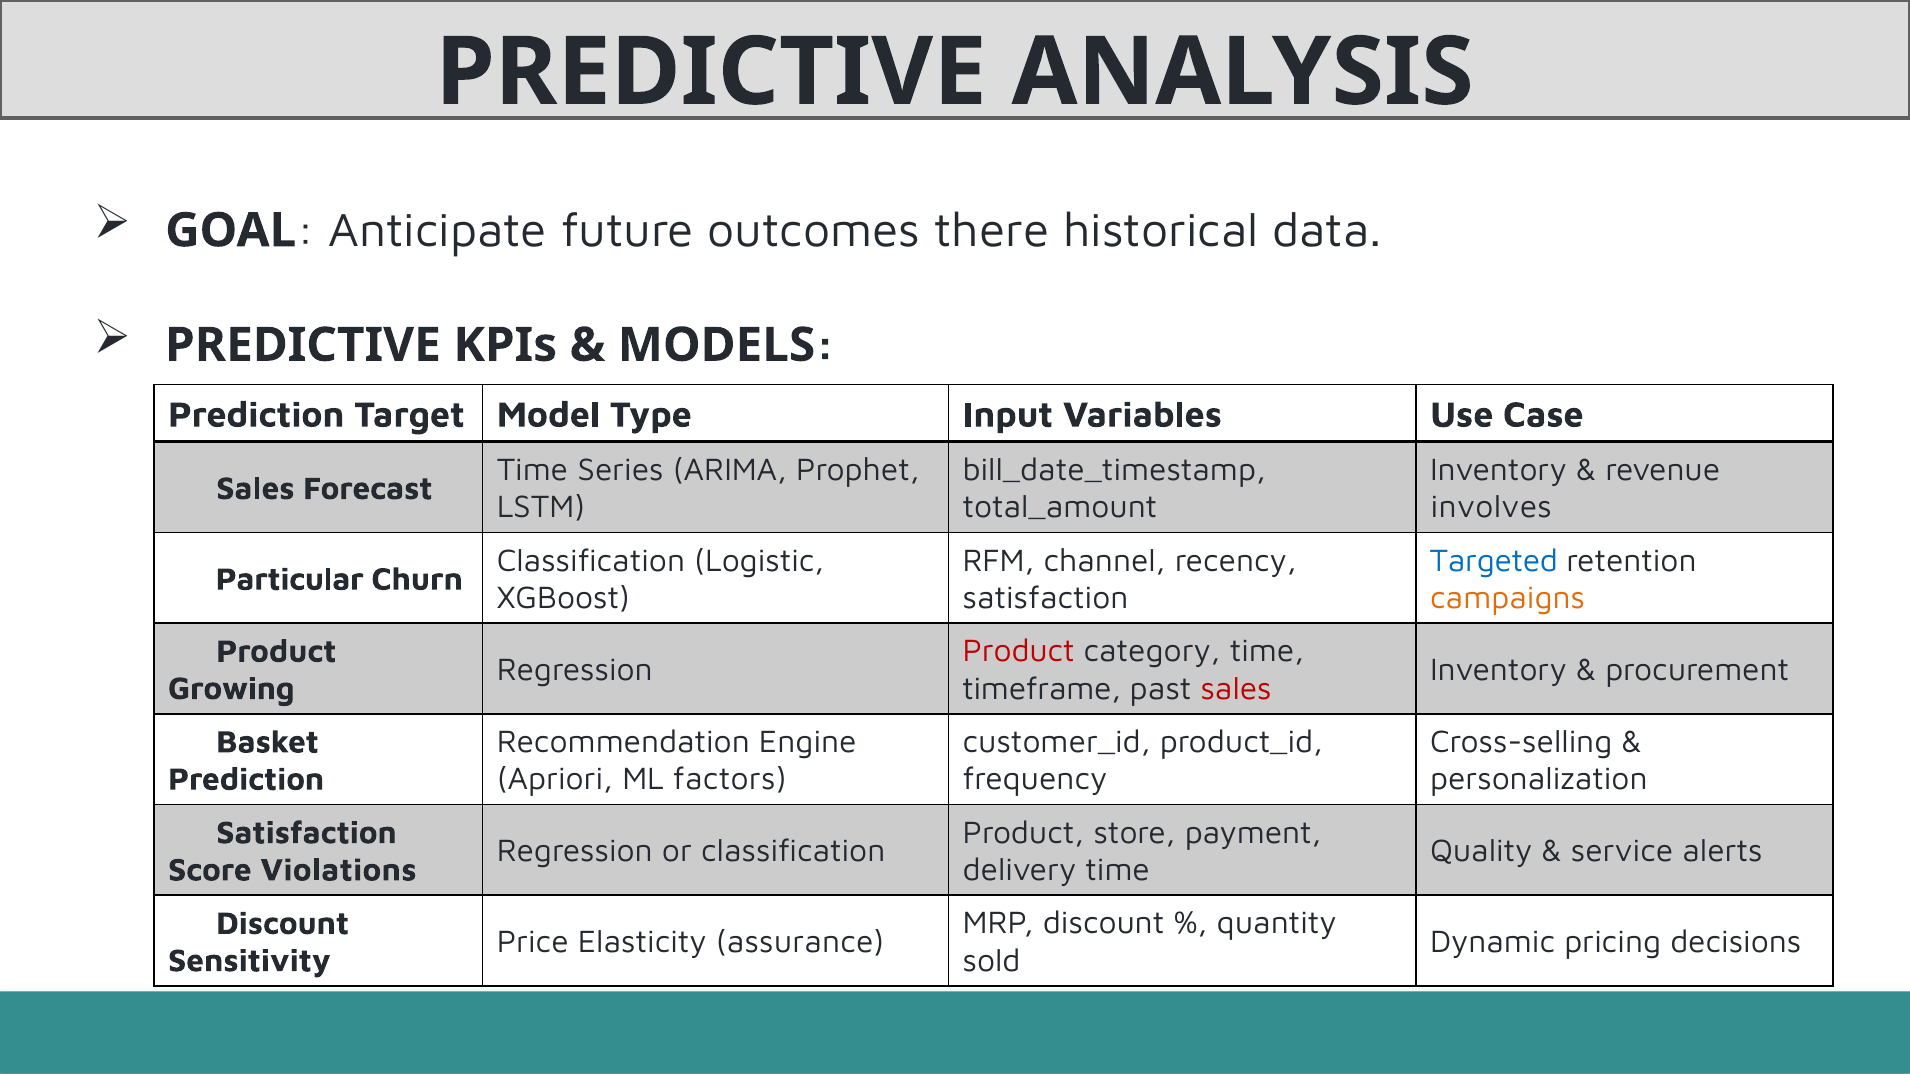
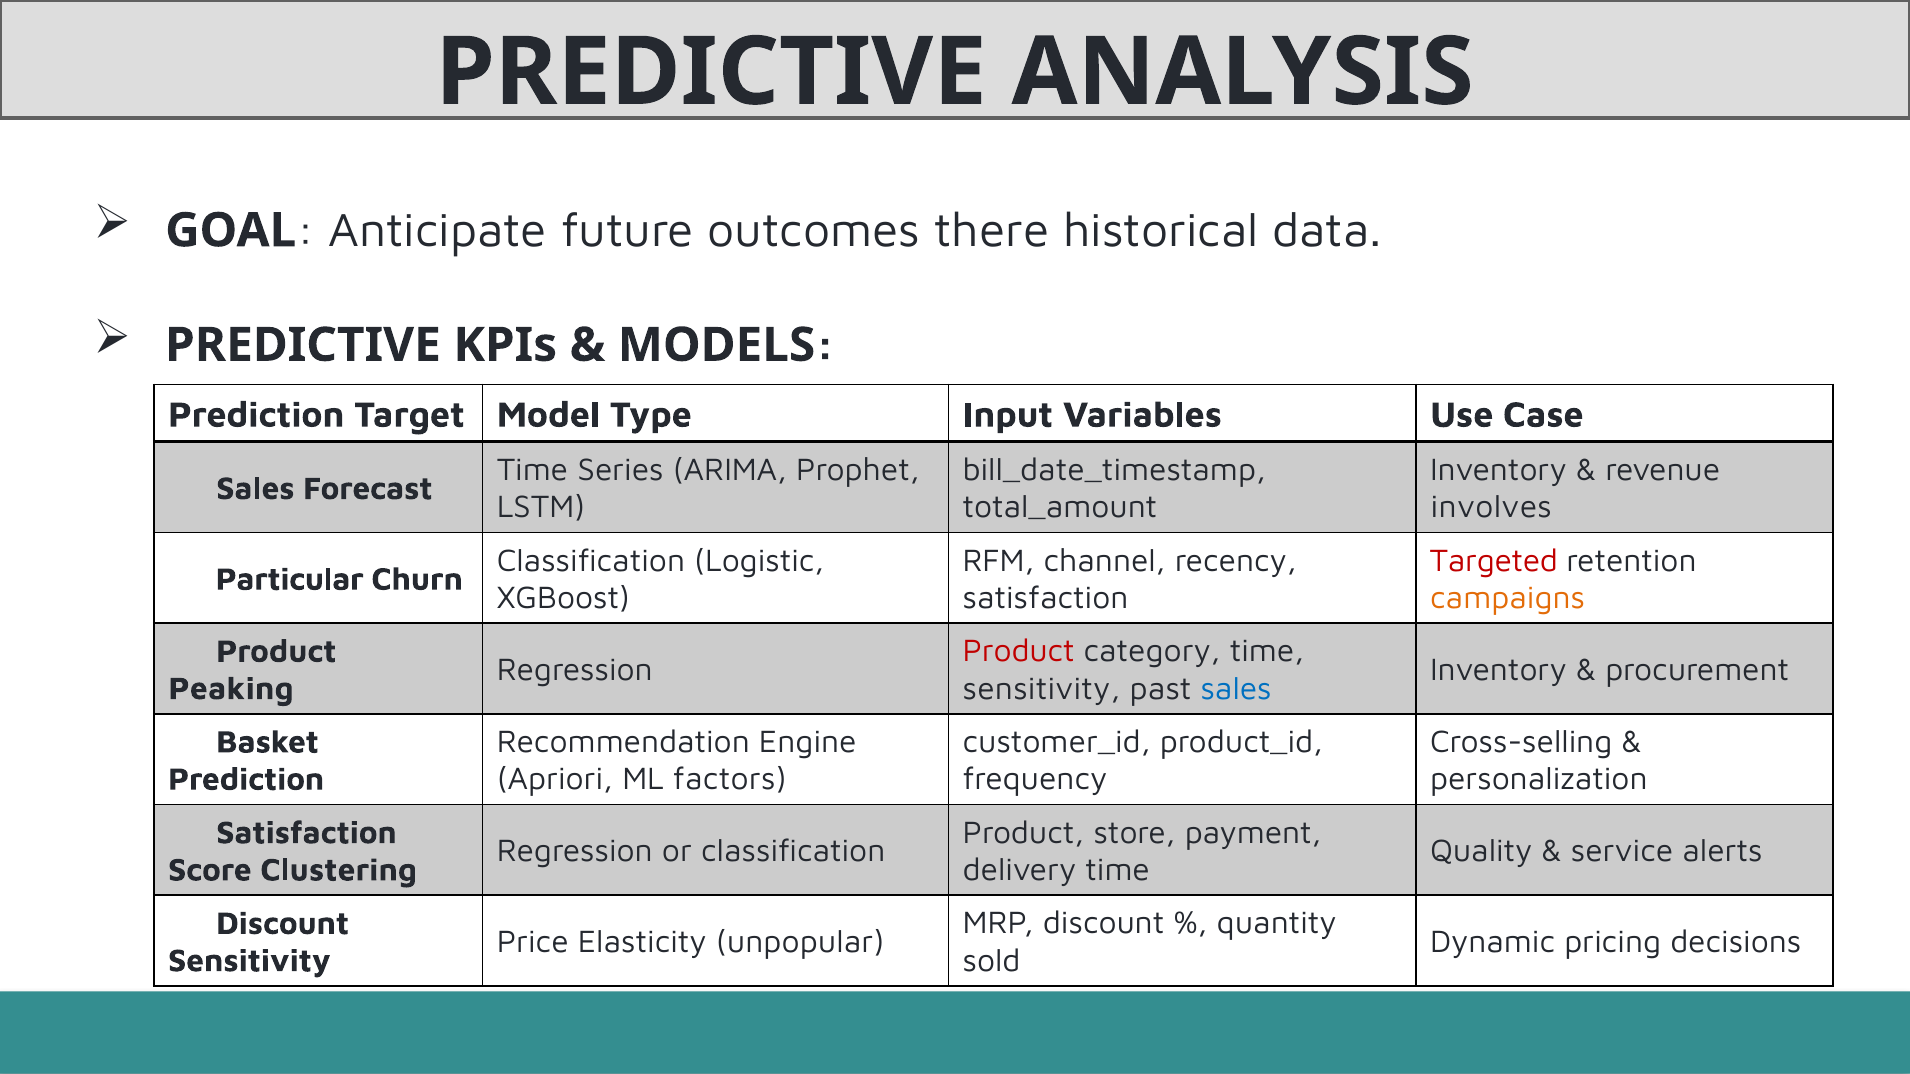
Targeted colour: blue -> red (1494, 561)
Growing: Growing -> Peaking (231, 689)
timeframe: timeframe -> sensitivity (1042, 689)
sales colour: red -> blue (1236, 689)
Violations: Violations -> Clustering (339, 870)
assurance: assurance -> unpopular (800, 942)
